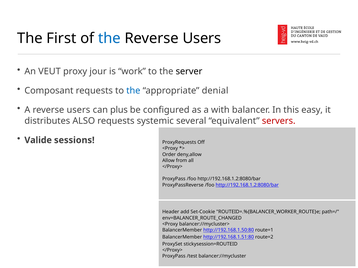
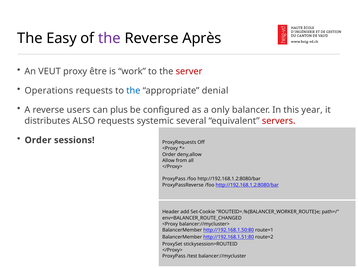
First: First -> Easy (62, 38)
the colour: blue -> purple (109, 38)
Users: Users -> Après (202, 38)
jour: jour -> être (98, 71)
server colour: black -> red (189, 71)
Composant: Composant -> Operations (49, 91)
with: with -> only (220, 110)
easy: easy -> year (312, 110)
Valide: Valide -> Order (38, 140)
